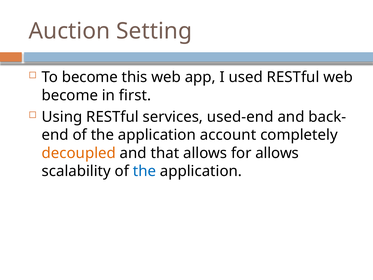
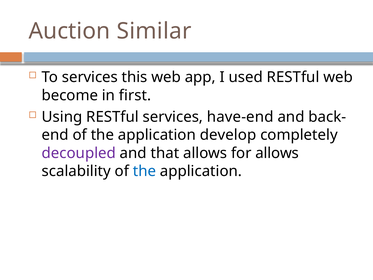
Setting: Setting -> Similar (154, 31)
To become: become -> services (90, 77)
used-end: used-end -> have-end (240, 117)
account: account -> develop (228, 135)
decoupled colour: orange -> purple (79, 153)
